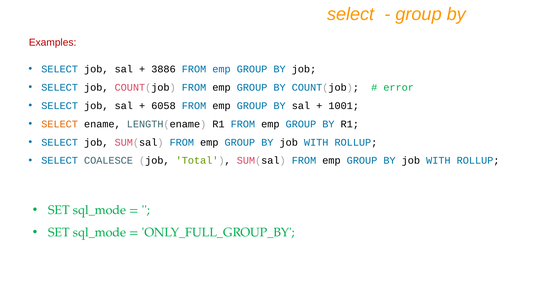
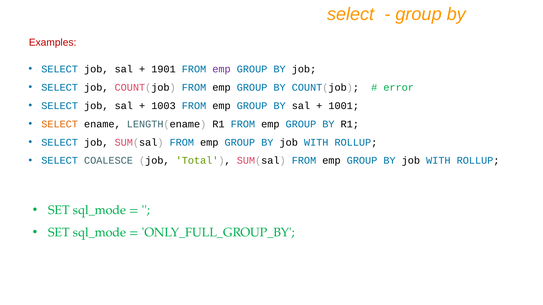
3886: 3886 -> 1901 (163, 69)
emp colour: blue -> purple (222, 69)
6058: 6058 -> 1003 (163, 106)
